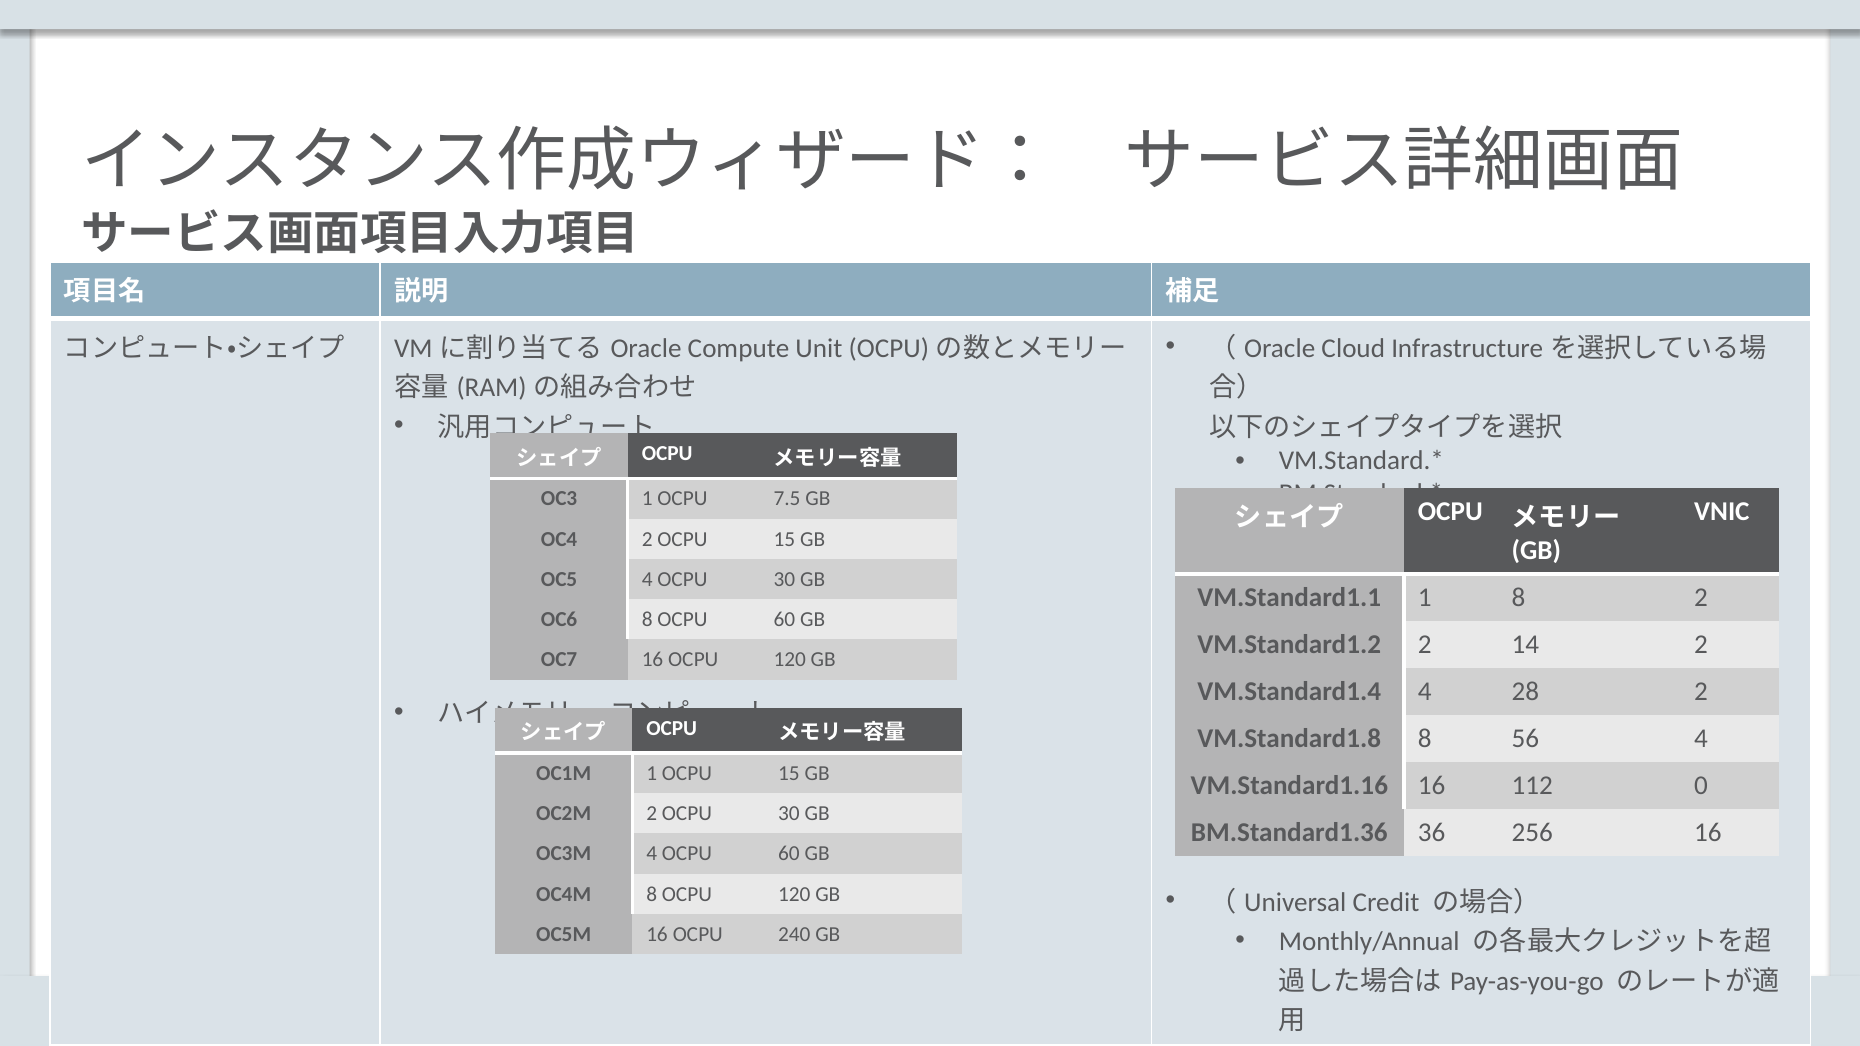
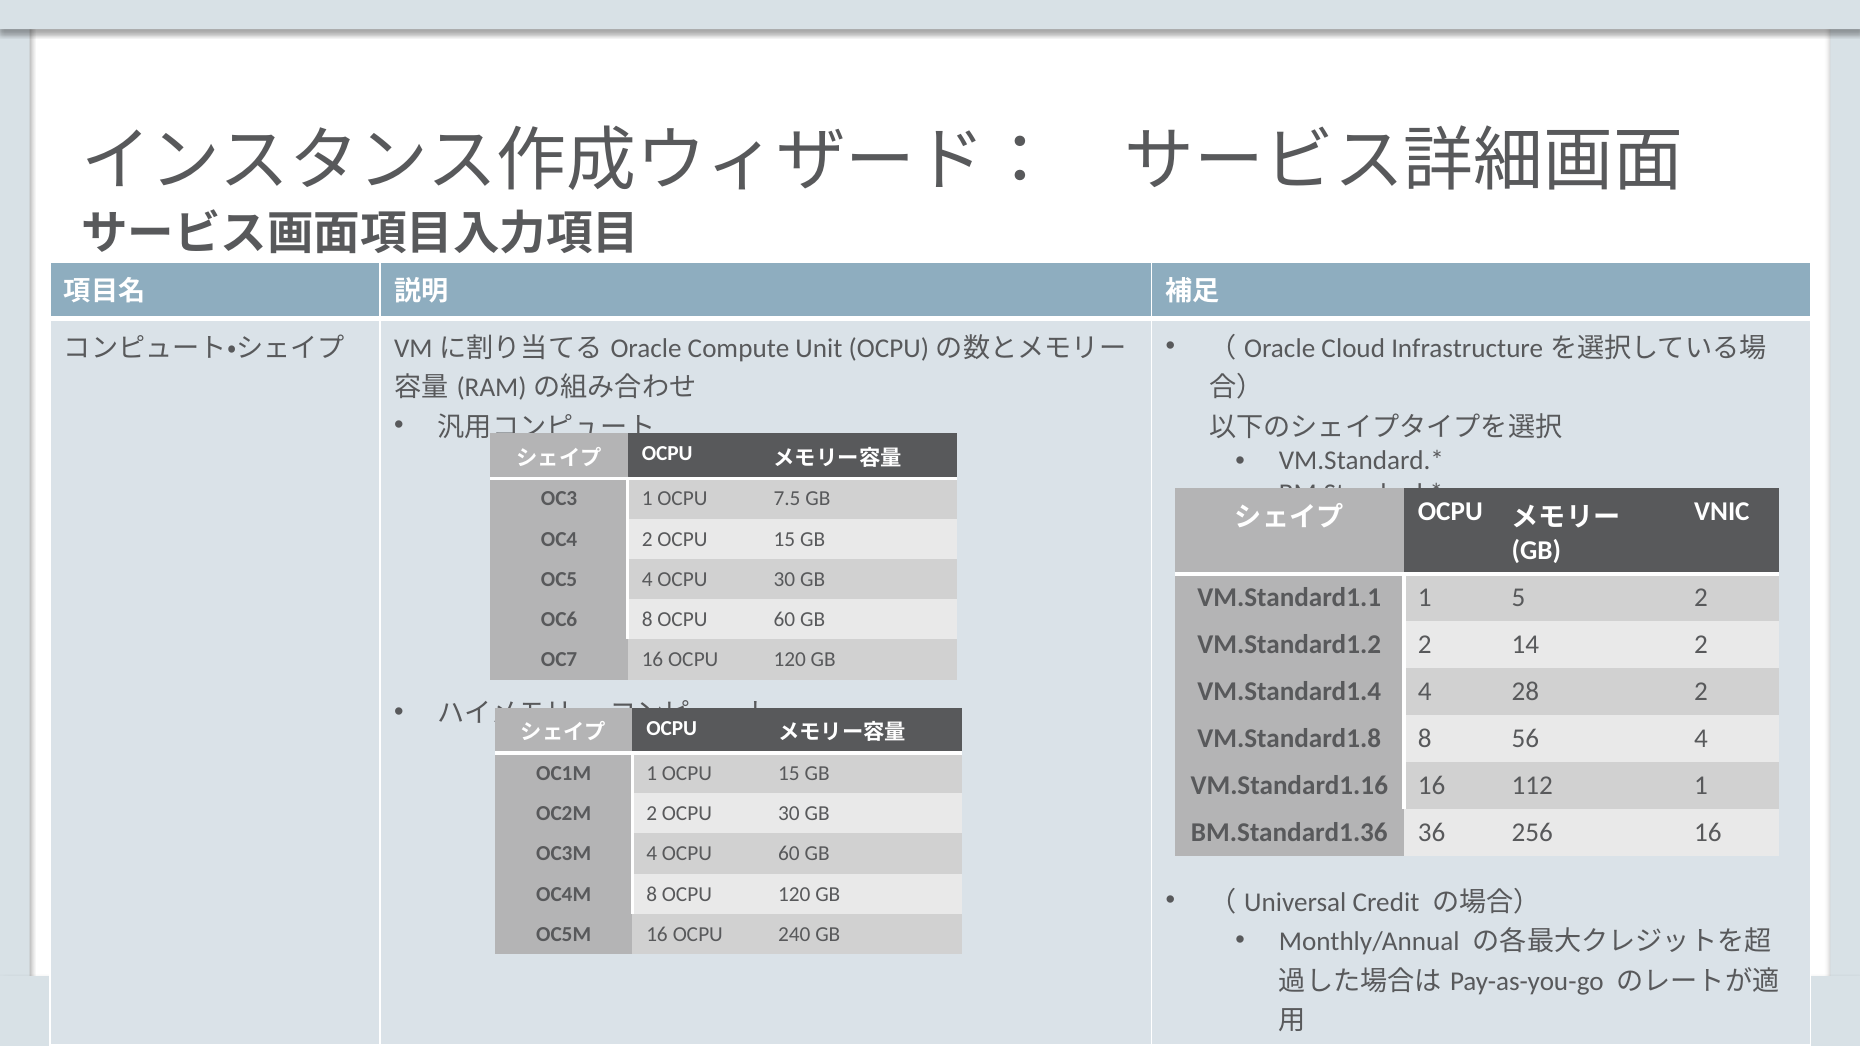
1 8: 8 -> 5 (1519, 598)
112 0: 0 -> 1 (1701, 786)
